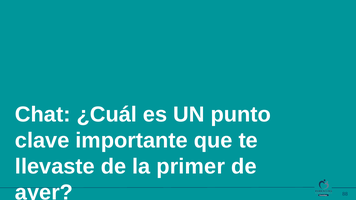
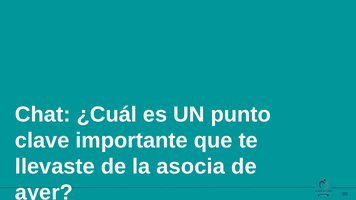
primer: primer -> asocia (191, 167)
